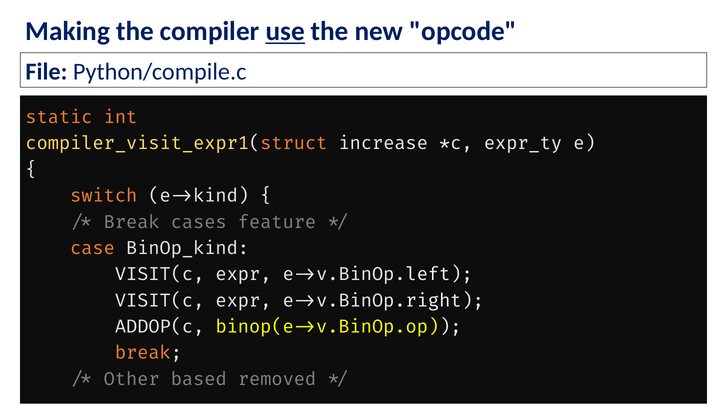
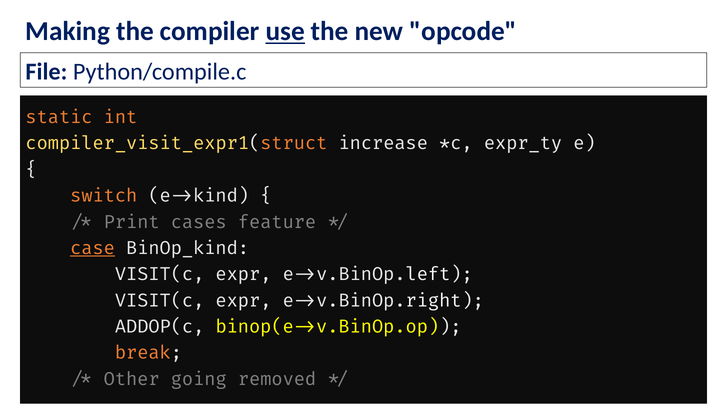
Break: Break -> Print (132, 222)
case underline: none -> present (93, 248)
based: based -> going (199, 379)
